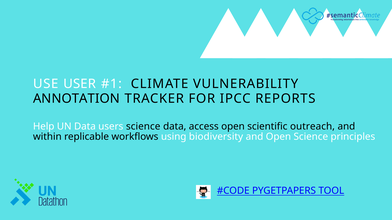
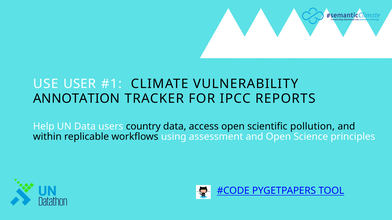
users science: science -> country (143, 127)
outreach: outreach -> pollution (312, 127)
biodiversity: biodiversity -> assessment (216, 137)
